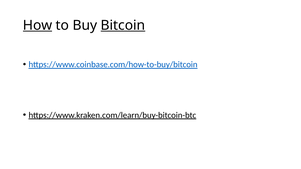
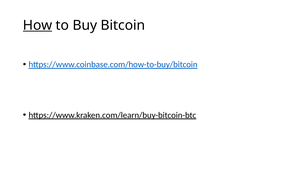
Bitcoin underline: present -> none (123, 25)
